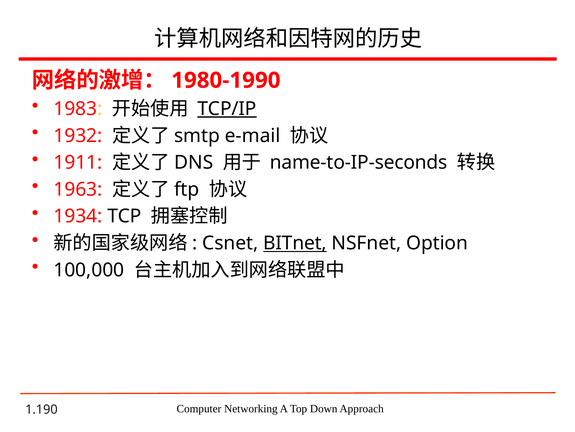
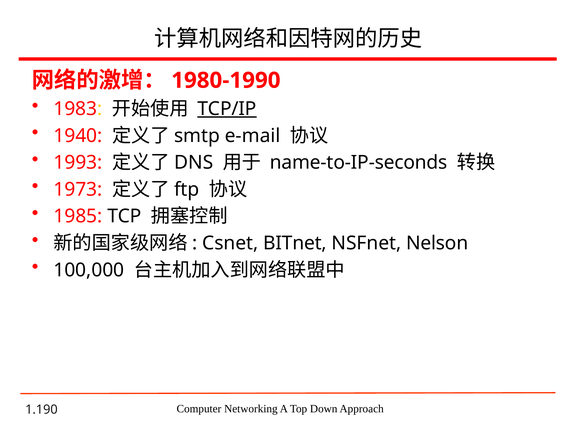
1932: 1932 -> 1940 (78, 135)
1911: 1911 -> 1993 (78, 162)
1963: 1963 -> 1973 (78, 189)
1934: 1934 -> 1985 (78, 216)
BITnet underline: present -> none (295, 243)
Option: Option -> Nelson (437, 243)
